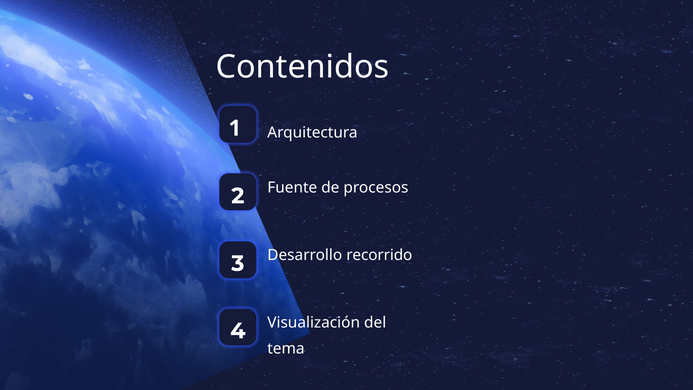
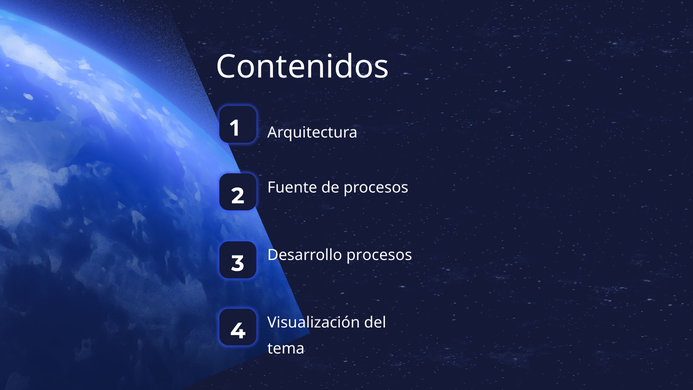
Desarrollo recorrido: recorrido -> procesos (379, 255)
